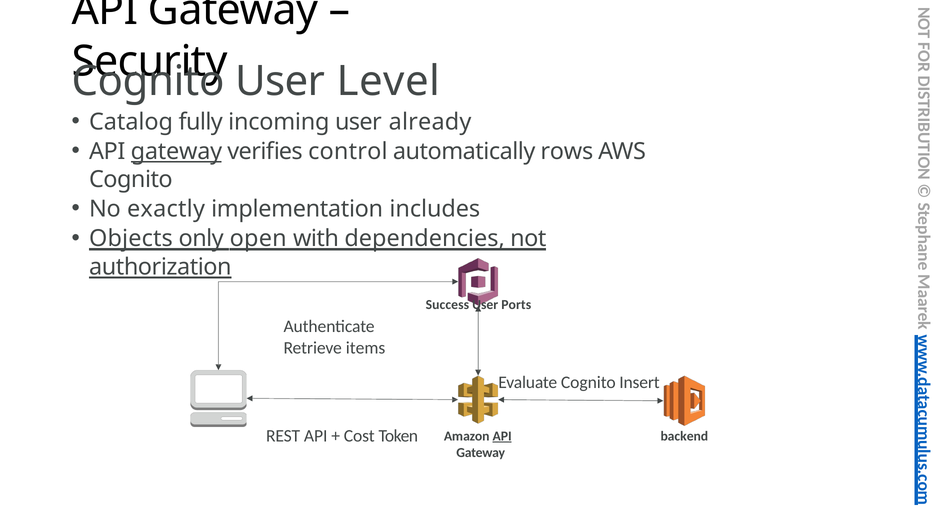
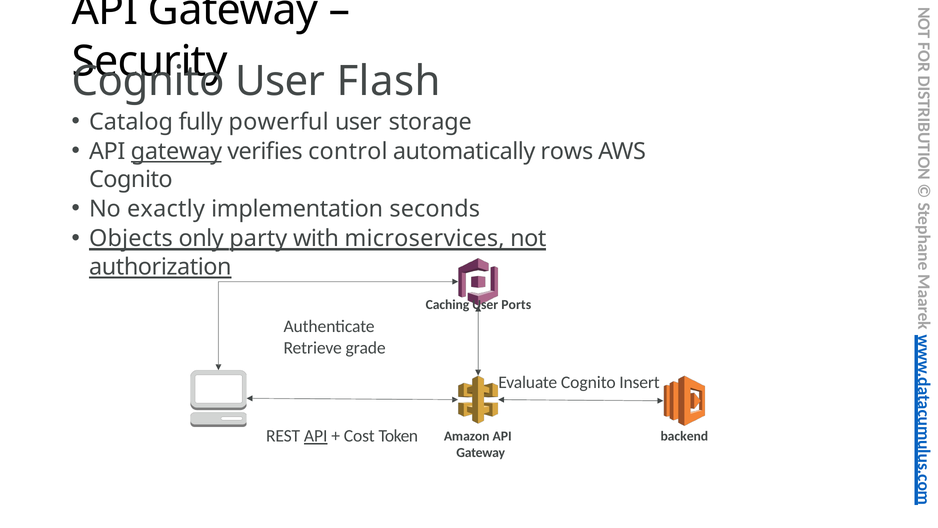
Level: Level -> Flash (389, 82)
incoming: incoming -> powerful (279, 122)
already: already -> storage (430, 122)
includes: includes -> seconds (435, 209)
open: open -> party (258, 238)
dependencies: dependencies -> microservices (425, 238)
Success: Success -> Caching (447, 304)
items: items -> grade (366, 348)
API underline: none -> present (316, 436)
API underline: present -> none (502, 436)
